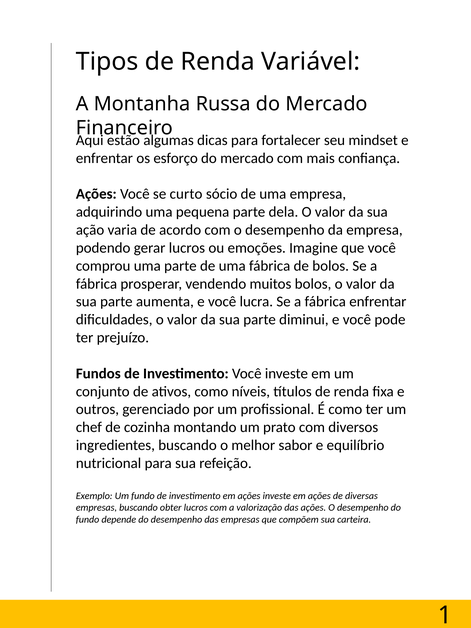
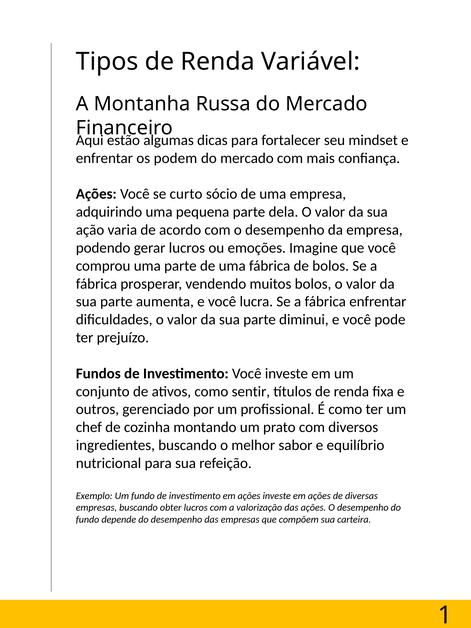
esforço: esforço -> podem (175, 158)
níveis: níveis -> sentir (251, 391)
